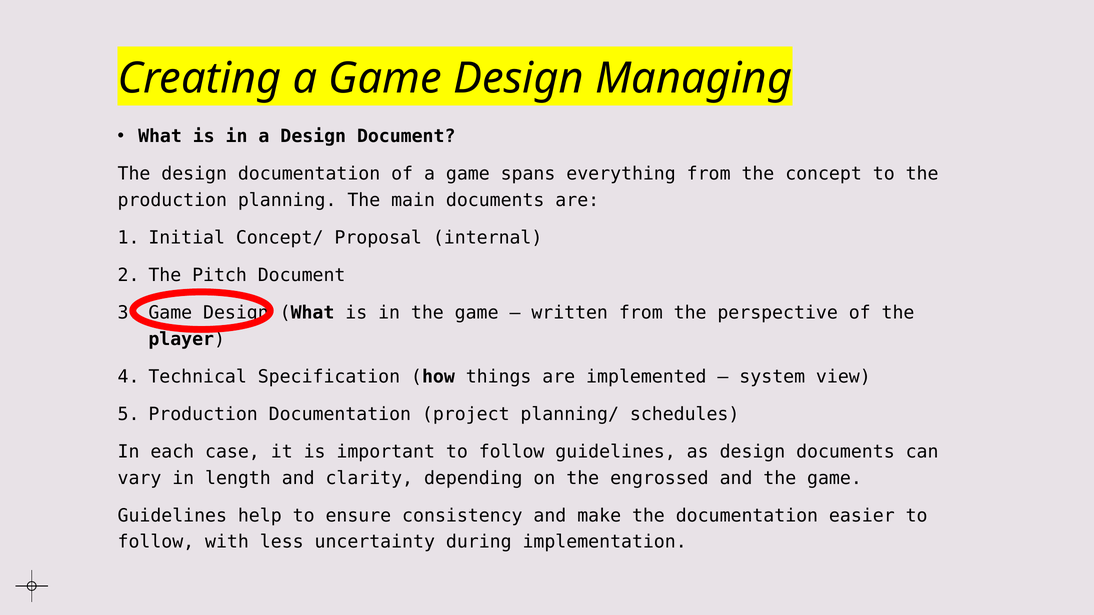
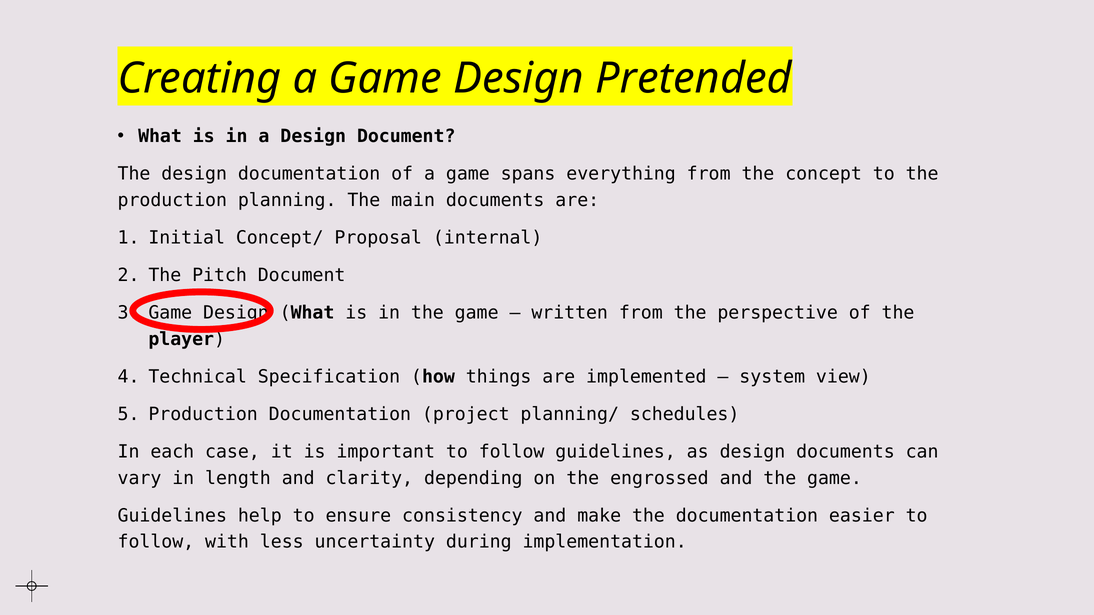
Managing: Managing -> Pretended (694, 79)
